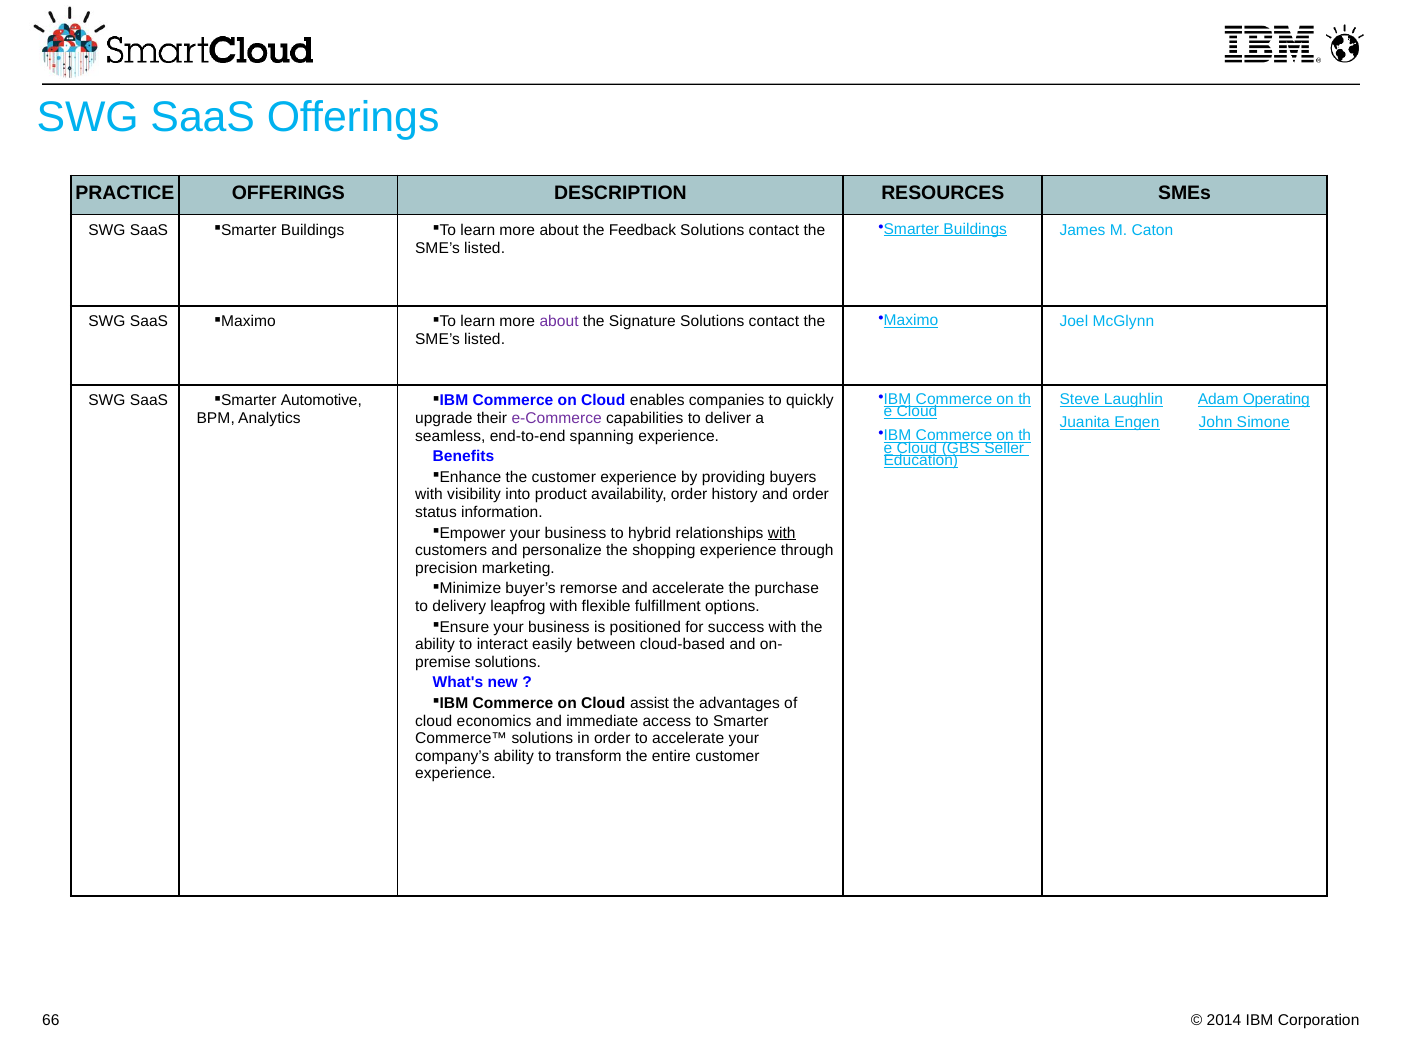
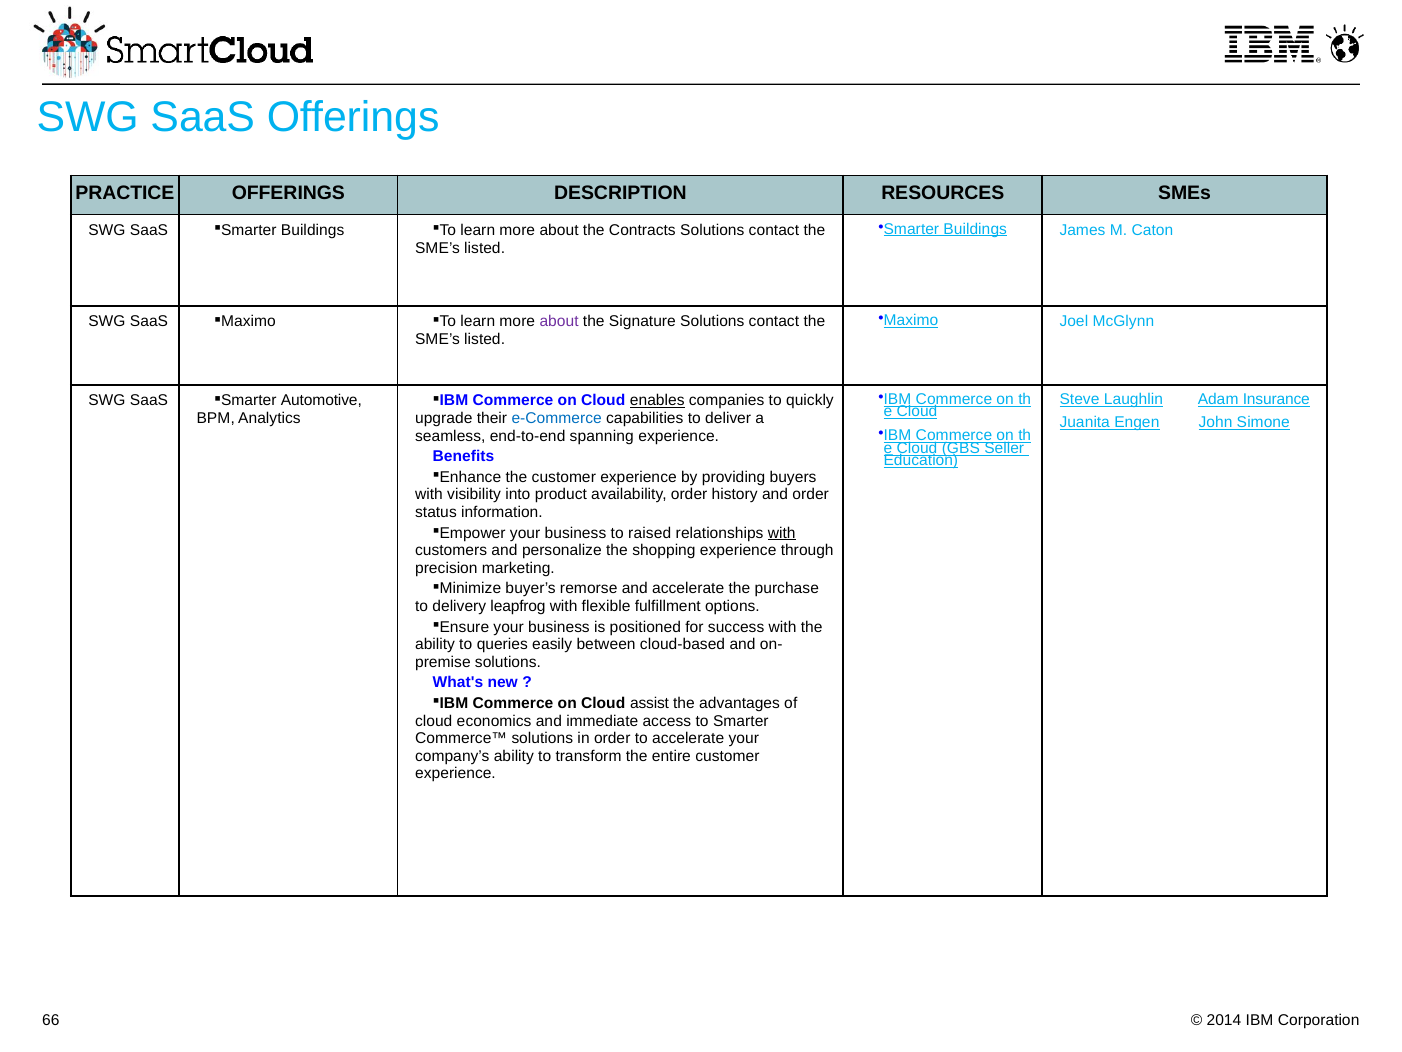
Feedback: Feedback -> Contracts (642, 230)
Operating: Operating -> Insurance (1276, 399)
enables underline: none -> present (657, 401)
e-Commerce colour: purple -> blue (557, 418)
hybrid: hybrid -> raised (650, 533)
interact: interact -> queries (502, 644)
